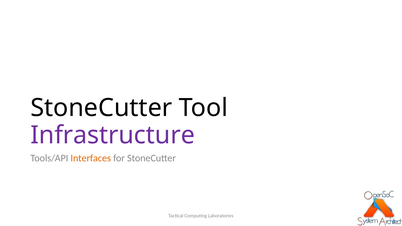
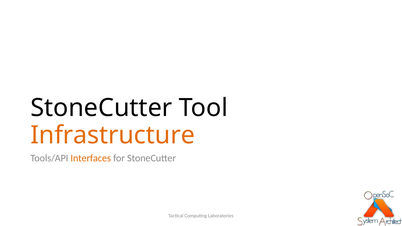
Infrastructure colour: purple -> orange (113, 135)
